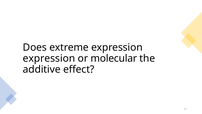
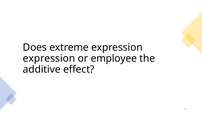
molecular: molecular -> employee (114, 58)
